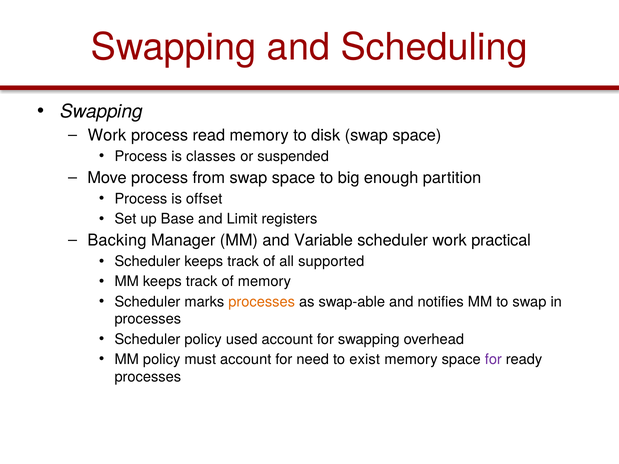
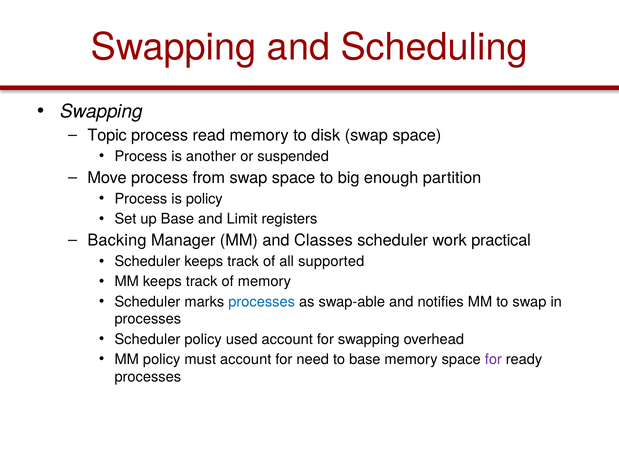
Work: Work -> Topic (107, 135)
classes: classes -> another (211, 156)
is offset: offset -> policy (204, 199)
Variable: Variable -> Classes (323, 241)
processes colour: orange -> blue (262, 302)
to exist: exist -> base (365, 360)
